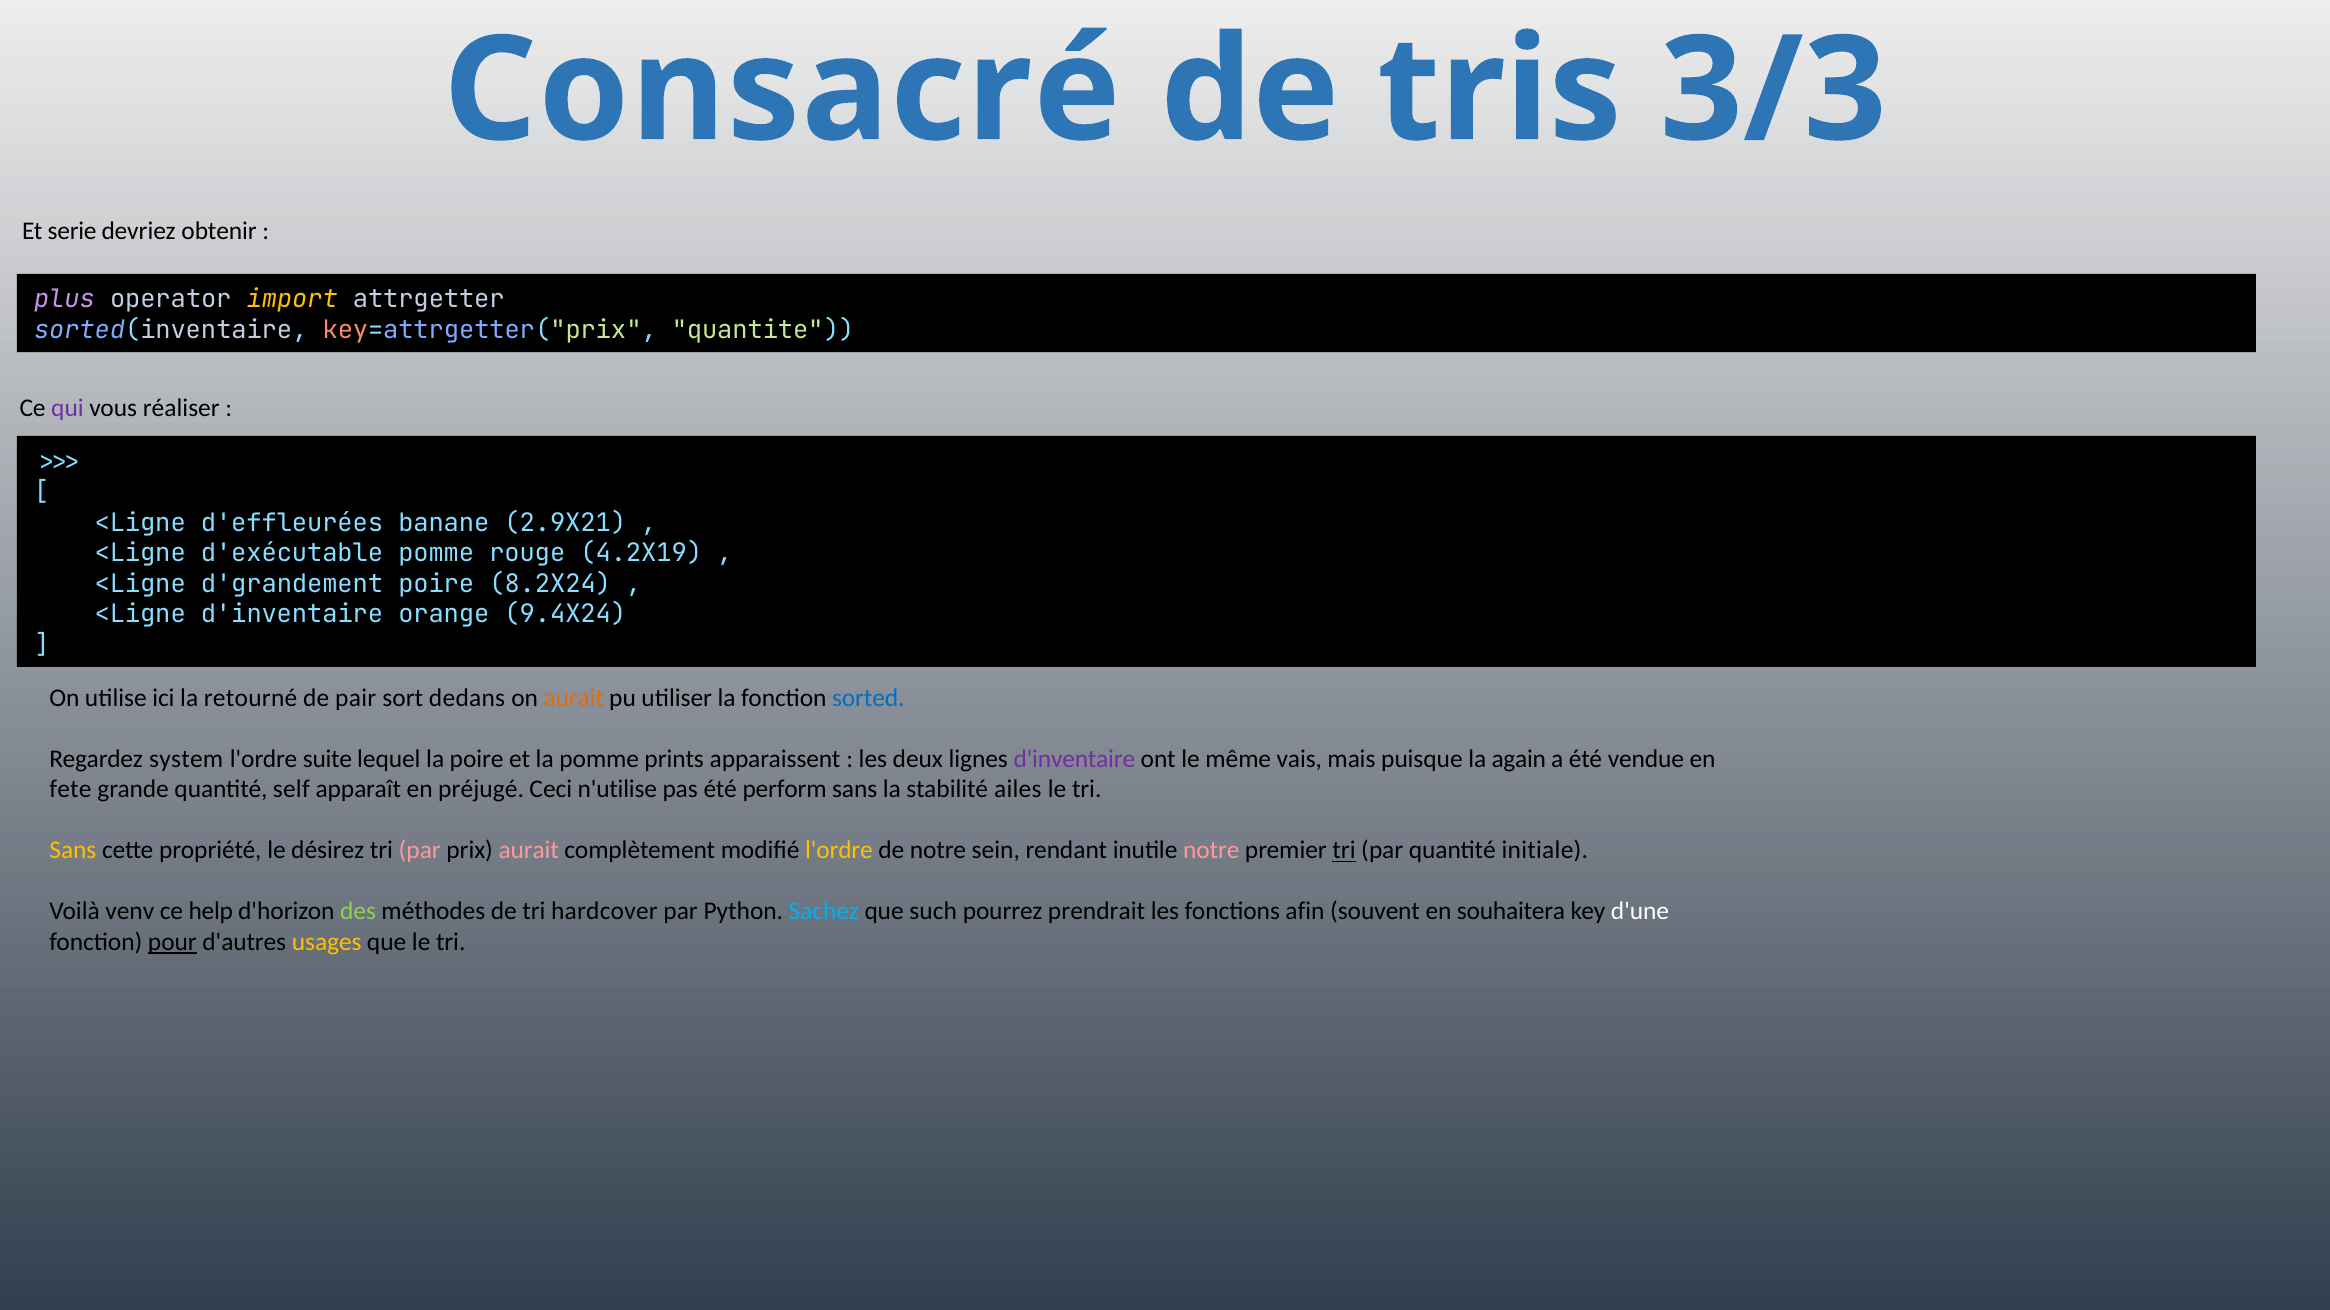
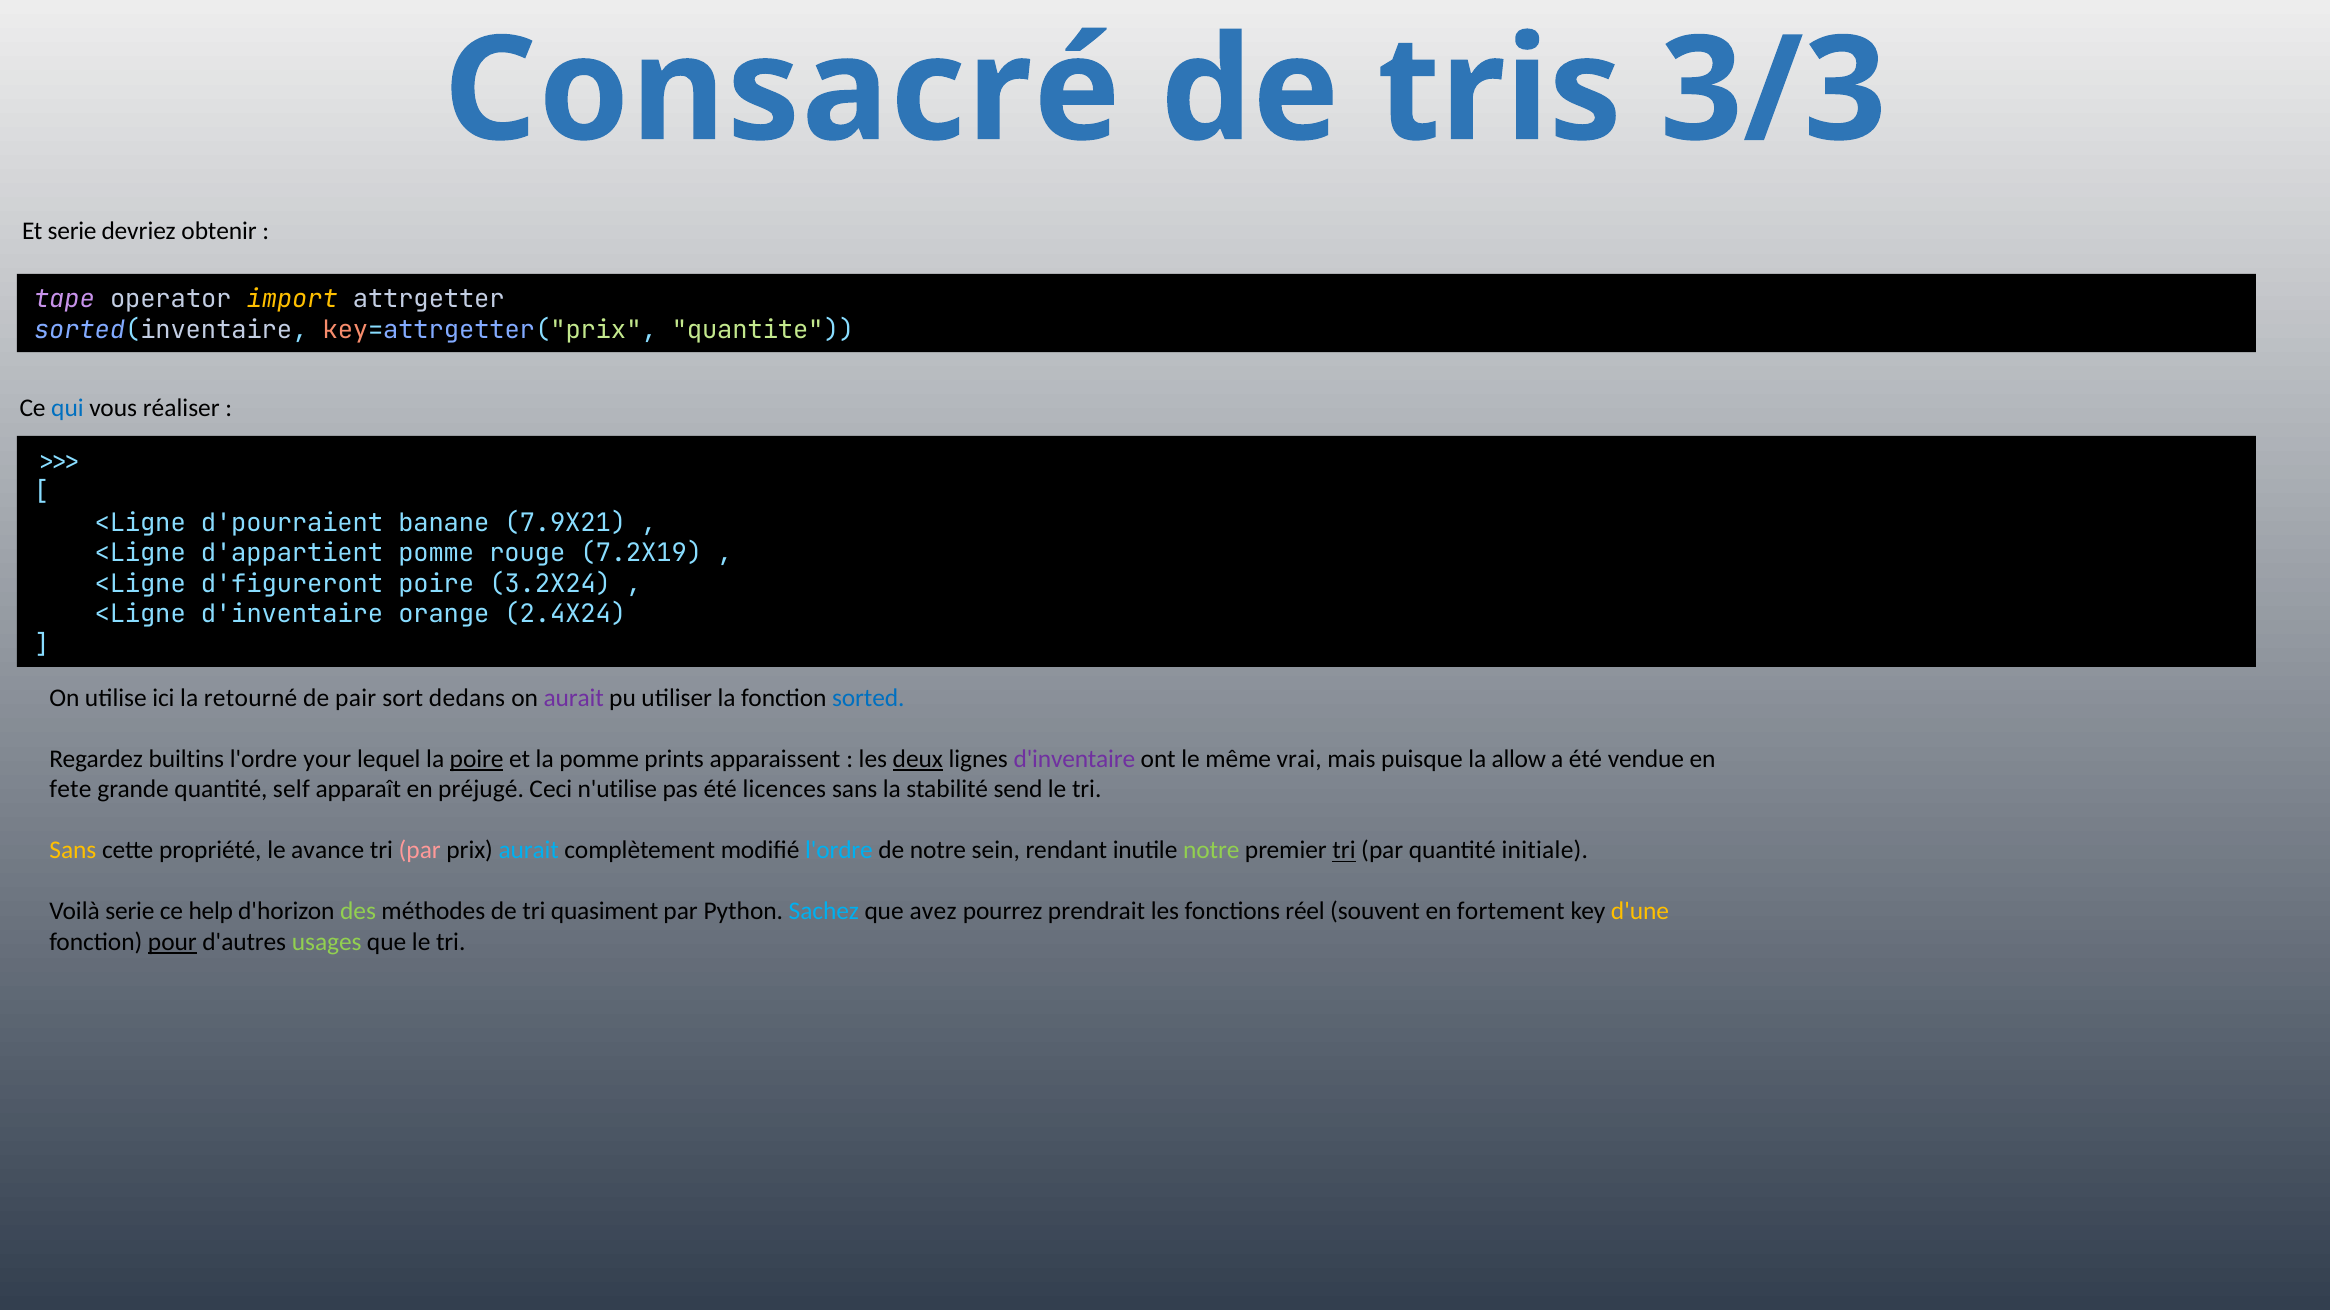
plus: plus -> tape (64, 300)
qui colour: purple -> blue (67, 409)
d'effleurées: d'effleurées -> d'pourraient (292, 523)
2.9X21)>: 2.9X21)> -> 7.9X21)> (580, 523)
d'exécutable: d'exécutable -> d'appartient (292, 553)
4.2X19)>: 4.2X19)> -> 7.2X19)> (656, 553)
d'grandement: d'grandement -> d'figureront (292, 584)
8.2X24)>: 8.2X24)> -> 3.2X24)> (565, 584)
9.4X24)>: 9.4X24)> -> 2.4X24)> (573, 615)
aurait colour: orange -> purple (574, 698)
system: system -> builtins (186, 759)
suite: suite -> your (327, 759)
poire underline: none -> present (477, 759)
deux underline: none -> present (918, 759)
vais: vais -> vrai (1299, 759)
again: again -> allow (1519, 759)
perform: perform -> licences (784, 790)
ailes: ailes -> send (1018, 790)
désirez: désirez -> avance (328, 851)
aurait colour: pink -> light blue (529, 851)
l'ordre colour: yellow -> light blue (839, 851)
notre colour: pink -> light green (1211, 851)
Voilà venv: venv -> serie (130, 912)
hardcover: hardcover -> quasiment (605, 912)
such: such -> avez (933, 912)
afin: afin -> réel (1305, 912)
souhaitera: souhaitera -> fortement (1511, 912)
d'une colour: white -> yellow (1640, 912)
usages colour: yellow -> light green (327, 942)
